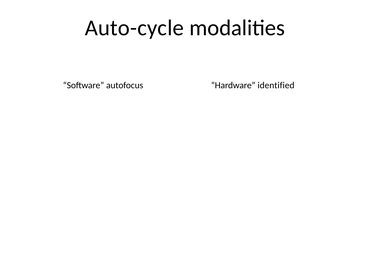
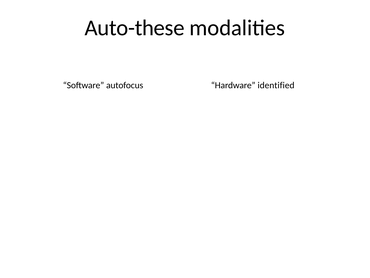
Auto-cycle: Auto-cycle -> Auto-these (135, 28)
